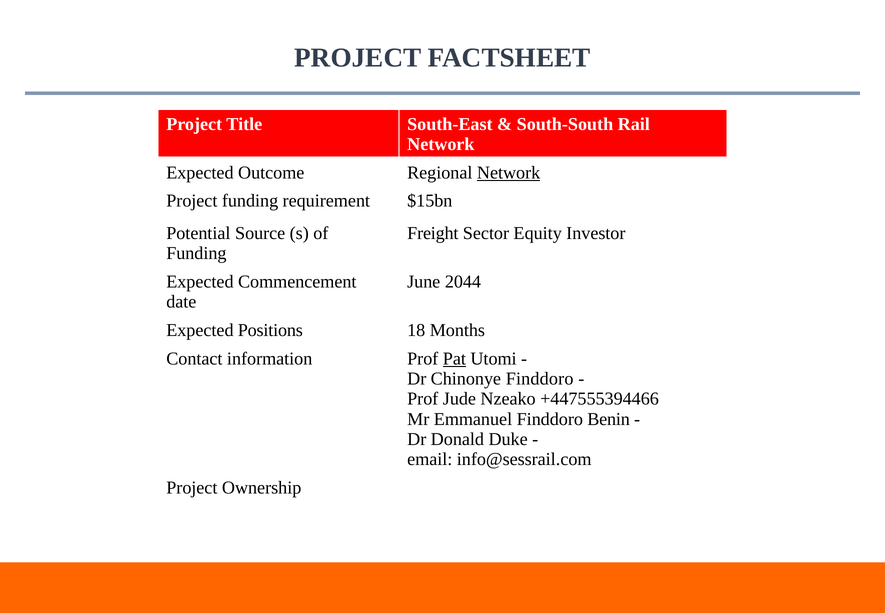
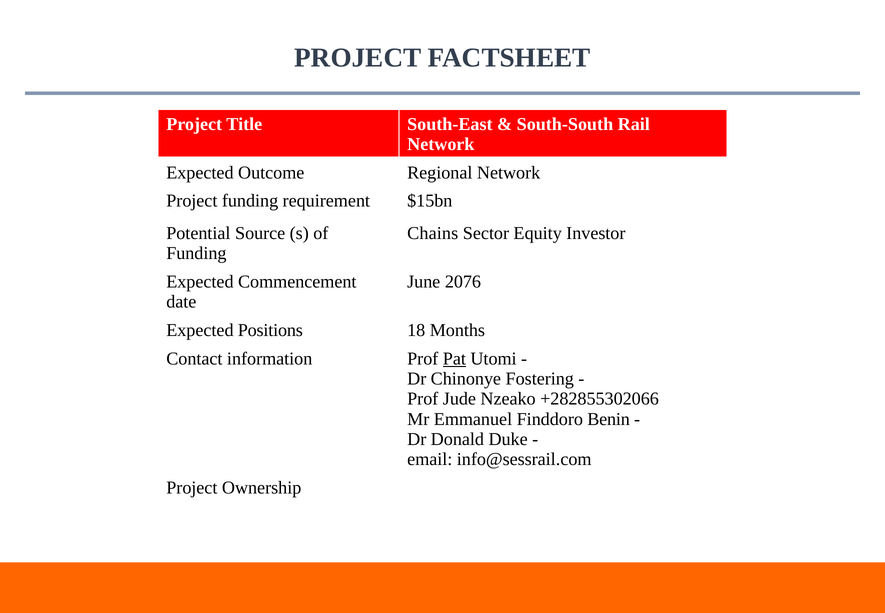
Network underline: present -> none (509, 172)
Freight: Freight -> Chains (433, 233)
2044: 2044 -> 2076 (463, 281)
Chinonye Finddoro: Finddoro -> Fostering (540, 379)
+447555394466: +447555394466 -> +282855302066 (600, 399)
